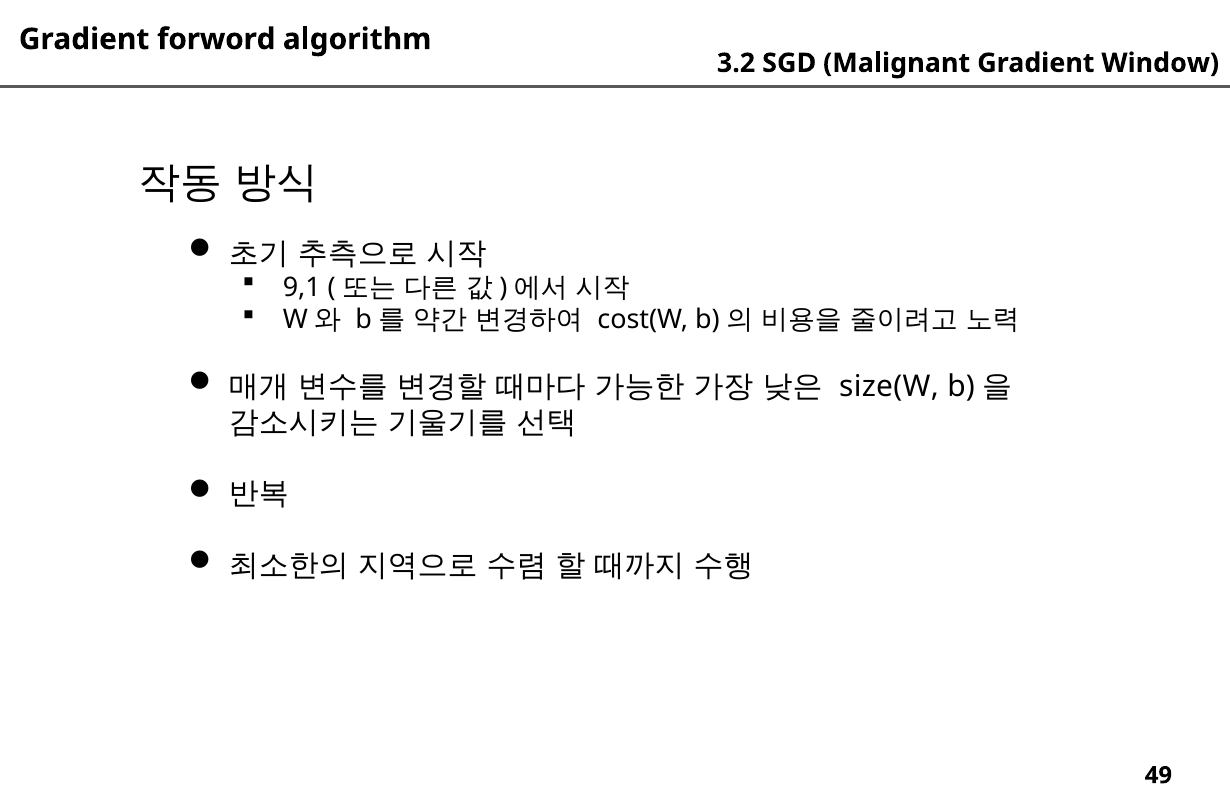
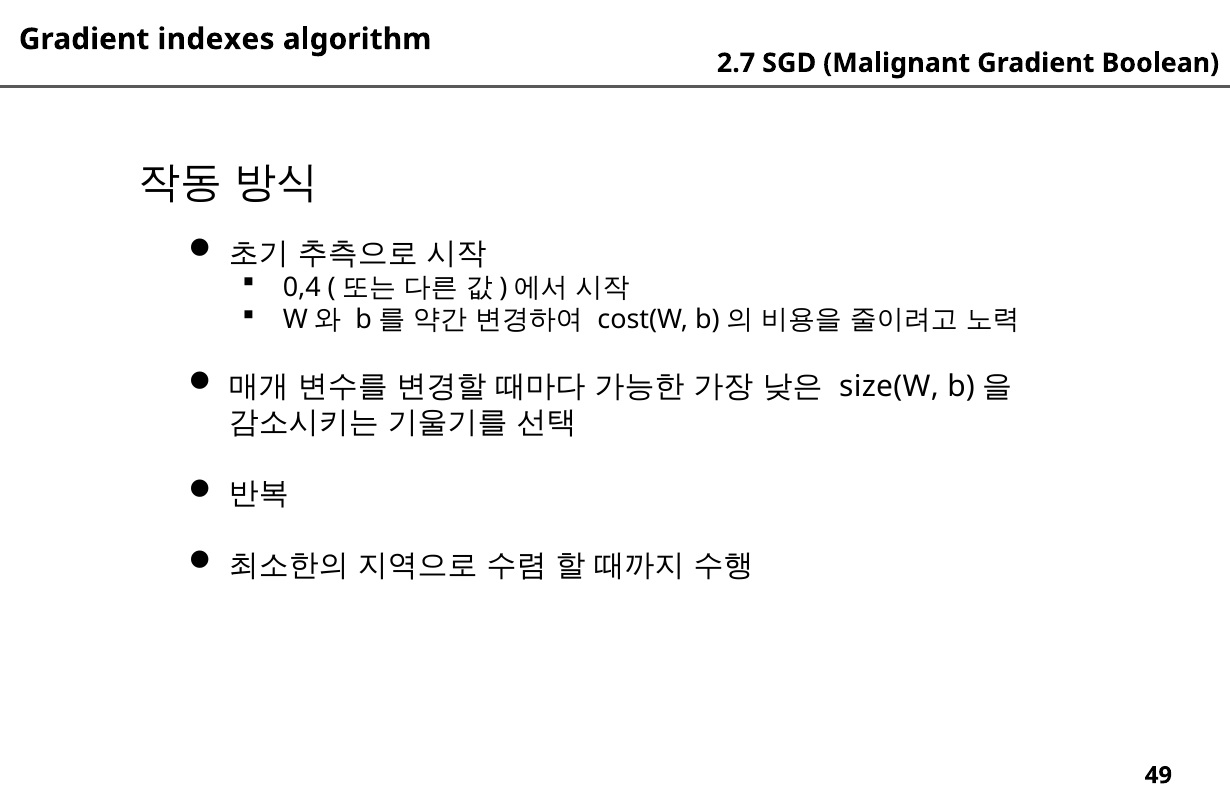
forword: forword -> indexes (216, 39)
3.2: 3.2 -> 2.7 (736, 63)
Window: Window -> Boolean (1160, 63)
9,1: 9,1 -> 0,4 (302, 287)
